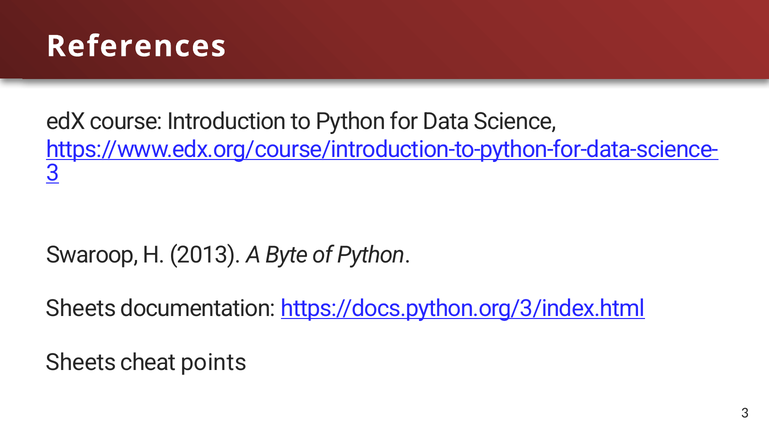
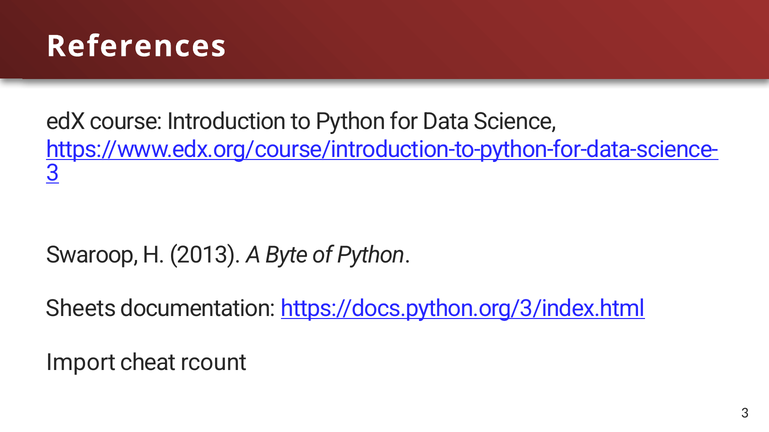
Sheets: Sheets -> Import (81, 363)
points: points -> rcount (214, 363)
